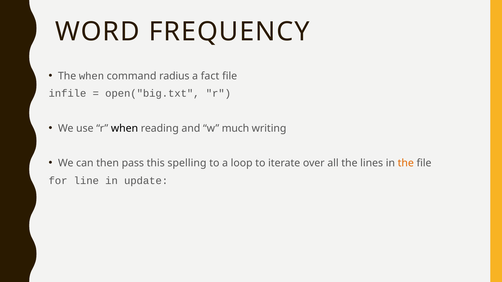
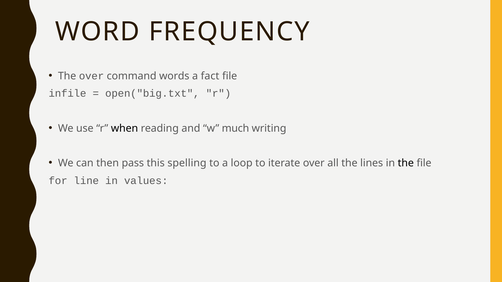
The when: when -> over (91, 76)
radius: radius -> words (174, 76)
the colour: orange -> black (406, 163)
update: update -> values (146, 181)
